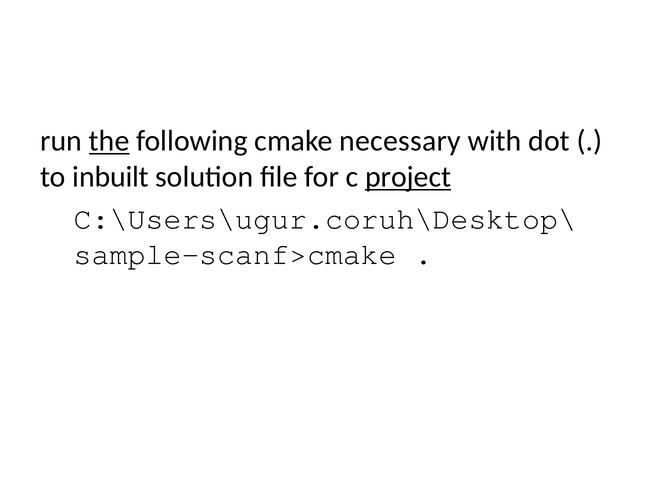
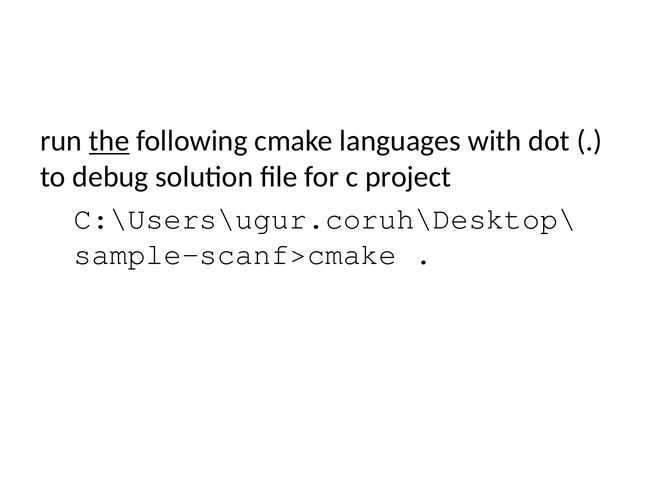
necessary: necessary -> languages (400, 141)
inbuilt: inbuilt -> debug (110, 177)
project underline: present -> none (408, 177)
